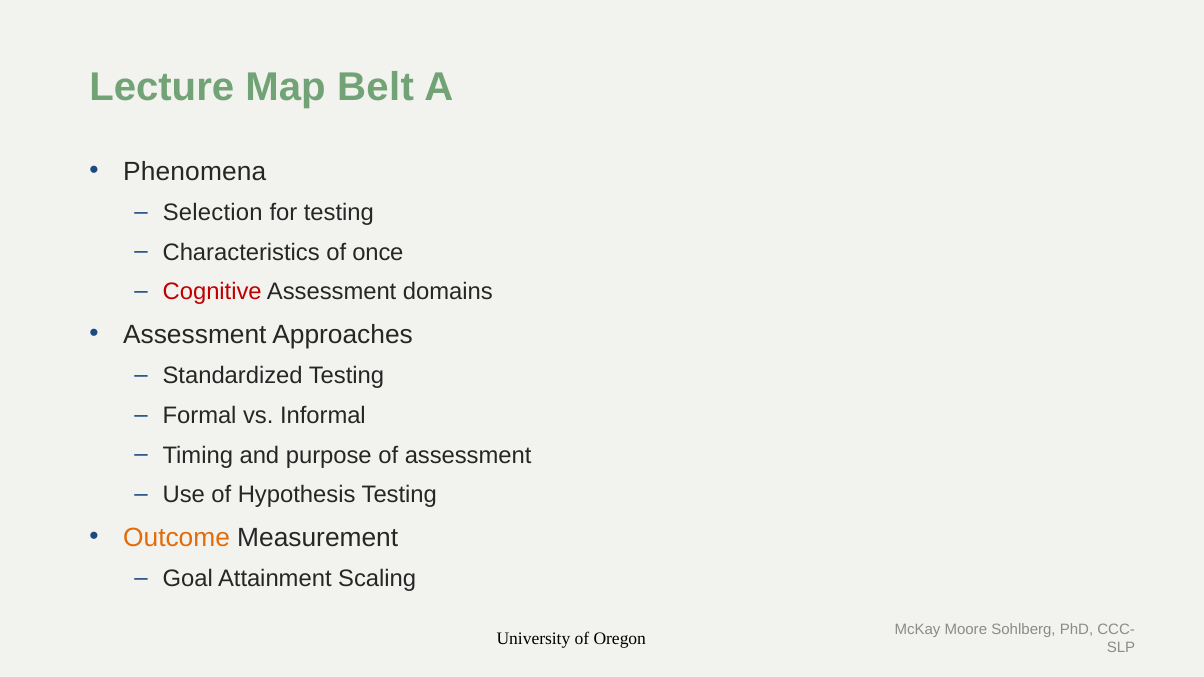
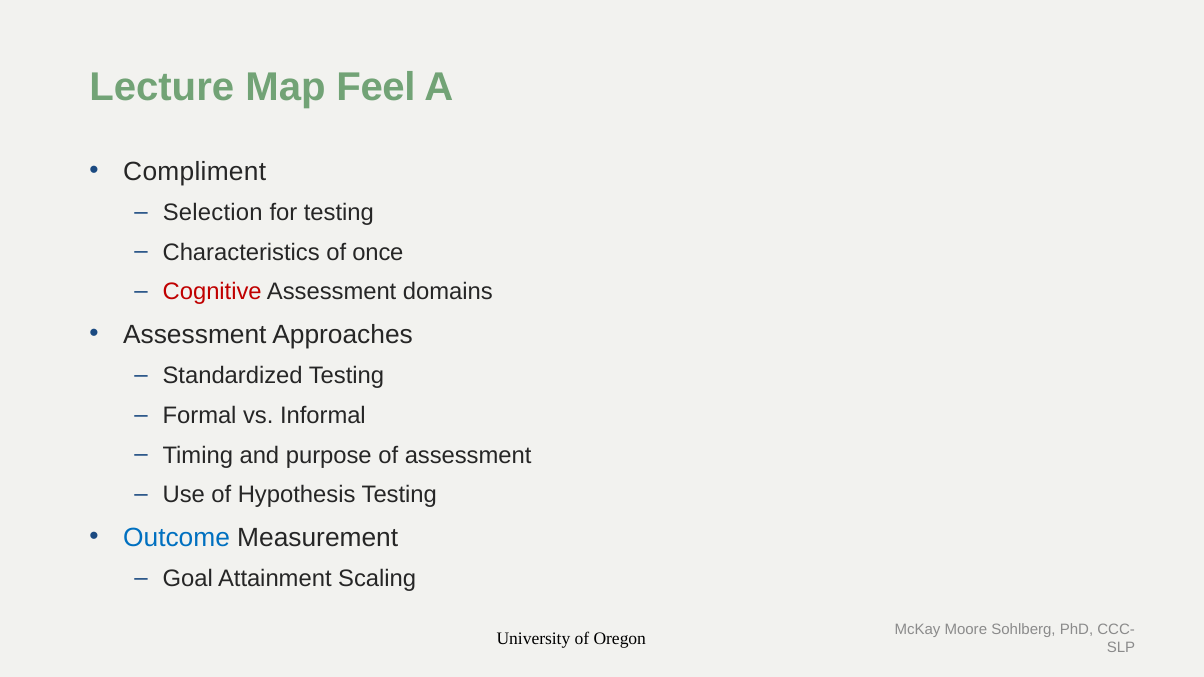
Belt: Belt -> Feel (376, 87)
Phenomena: Phenomena -> Compliment (195, 171)
Outcome colour: orange -> blue (177, 538)
